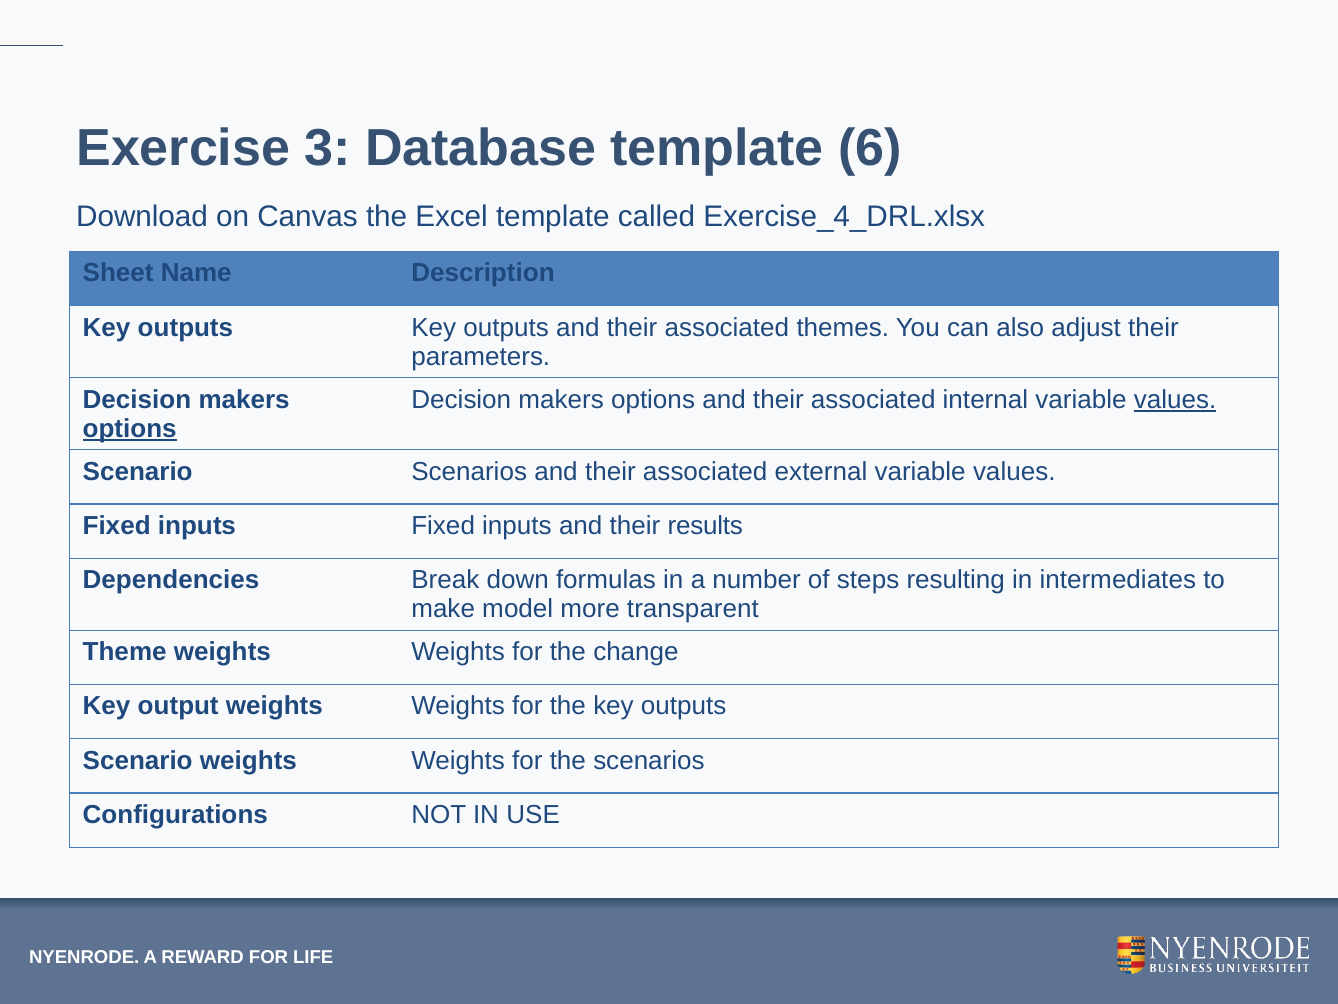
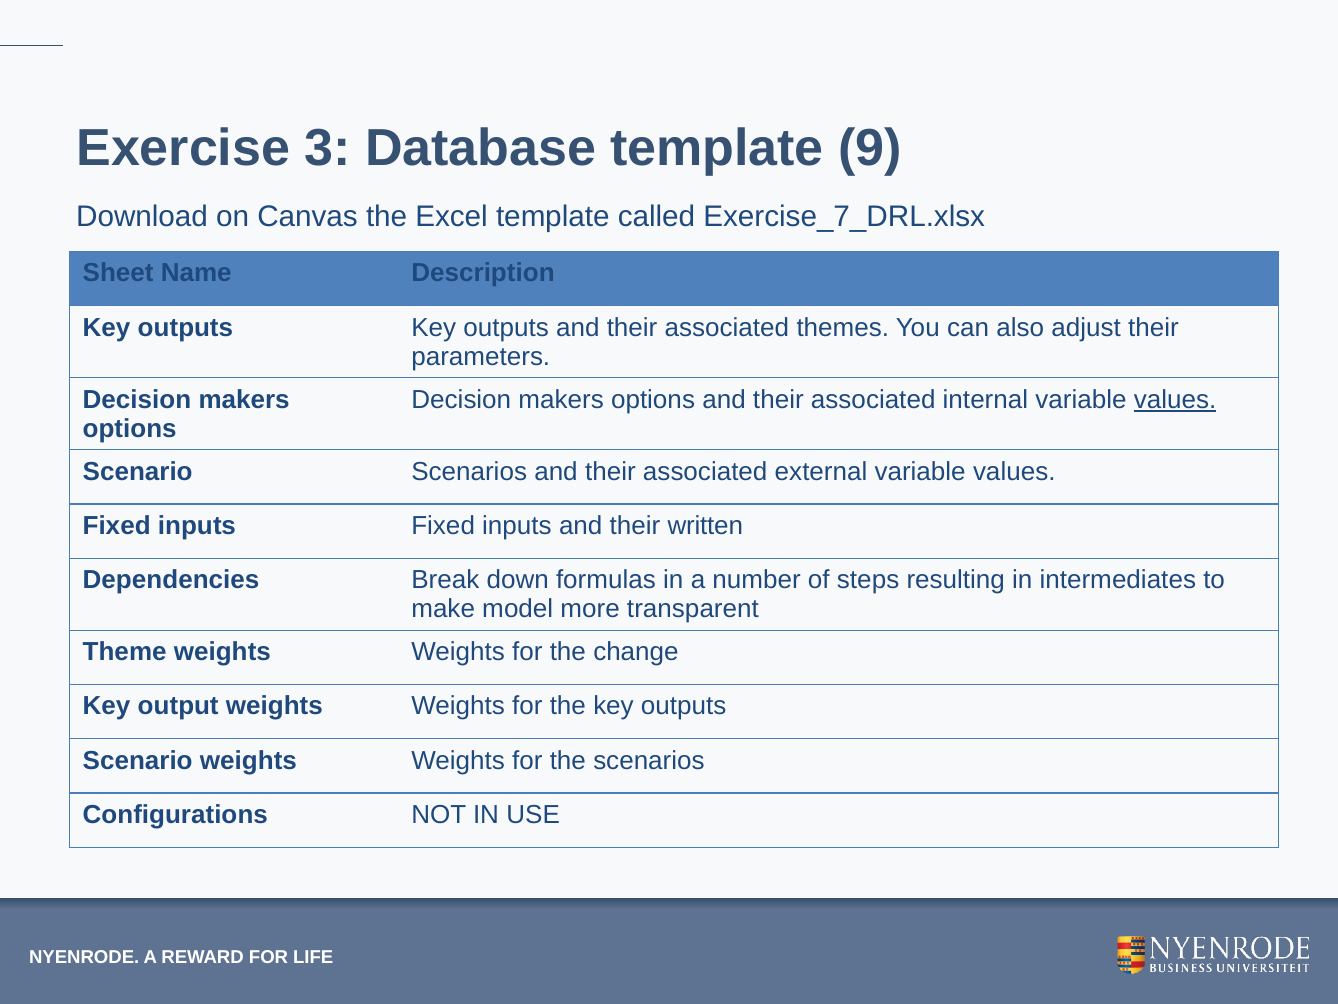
6: 6 -> 9 (870, 148)
Exercise_4_DRL.xlsx: Exercise_4_DRL.xlsx -> Exercise_7_DRL.xlsx (844, 217)
options underline: present -> none (130, 429)
results: results -> written (705, 526)
